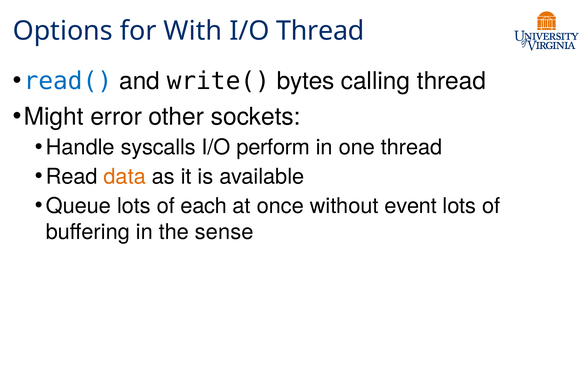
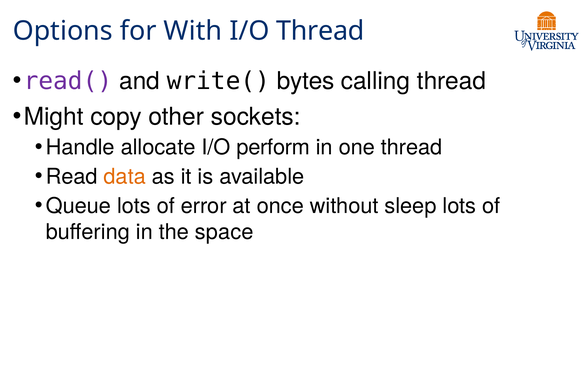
read( colour: blue -> purple (68, 81)
error: error -> copy (116, 117)
syscalls: syscalls -> allocate (158, 147)
each: each -> error (204, 206)
event: event -> sleep (411, 206)
sense: sense -> space (224, 232)
